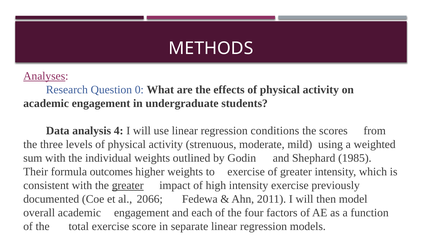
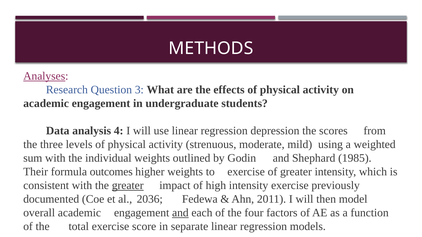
0: 0 -> 3 (139, 90)
conditions: conditions -> depression (275, 131)
2066: 2066 -> 2036 (150, 199)
and underline: none -> present (180, 213)
